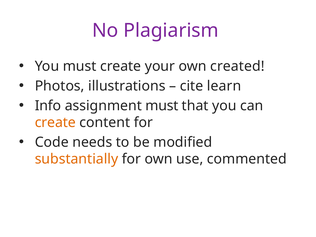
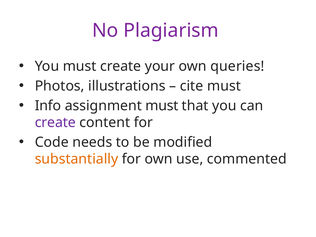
created: created -> queries (237, 66)
cite learn: learn -> must (224, 86)
create colour: orange -> purple (55, 123)
